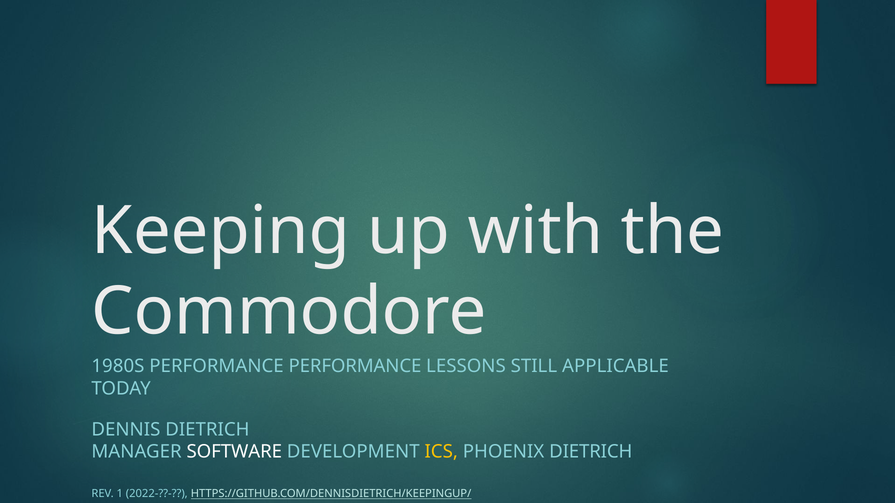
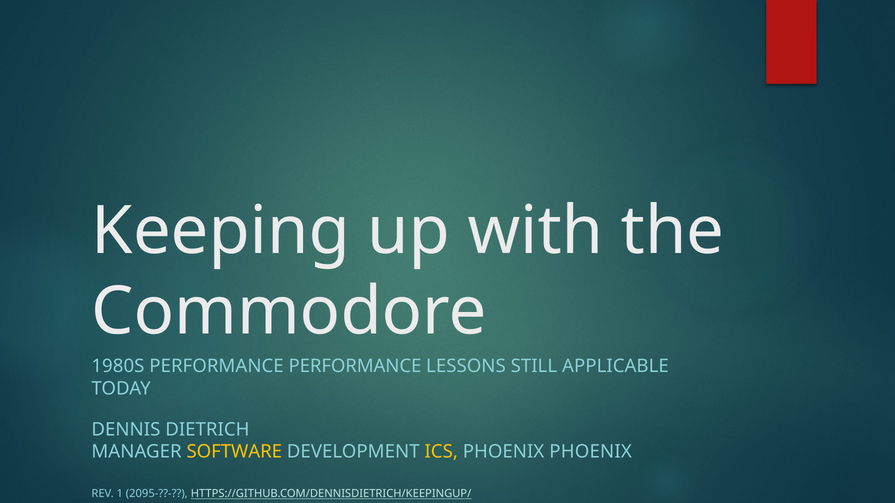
SOFTWARE colour: white -> yellow (234, 452)
PHOENIX DIETRICH: DIETRICH -> PHOENIX (591, 452)
2022-??-: 2022-??- -> 2095-??- (157, 494)
